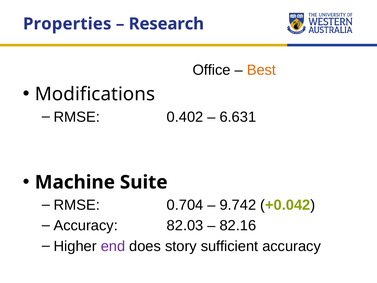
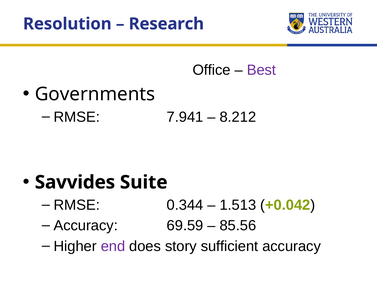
Properties: Properties -> Resolution (67, 24)
Best colour: orange -> purple (261, 70)
Modifications: Modifications -> Governments (95, 94)
0.402: 0.402 -> 7.941 (185, 117)
6.631: 6.631 -> 8.212 (238, 117)
Machine: Machine -> Savvides (75, 182)
0.704: 0.704 -> 0.344 (185, 205)
9.742: 9.742 -> 1.513 (238, 205)
82.03: 82.03 -> 69.59 (185, 225)
82.16: 82.16 -> 85.56 (238, 225)
